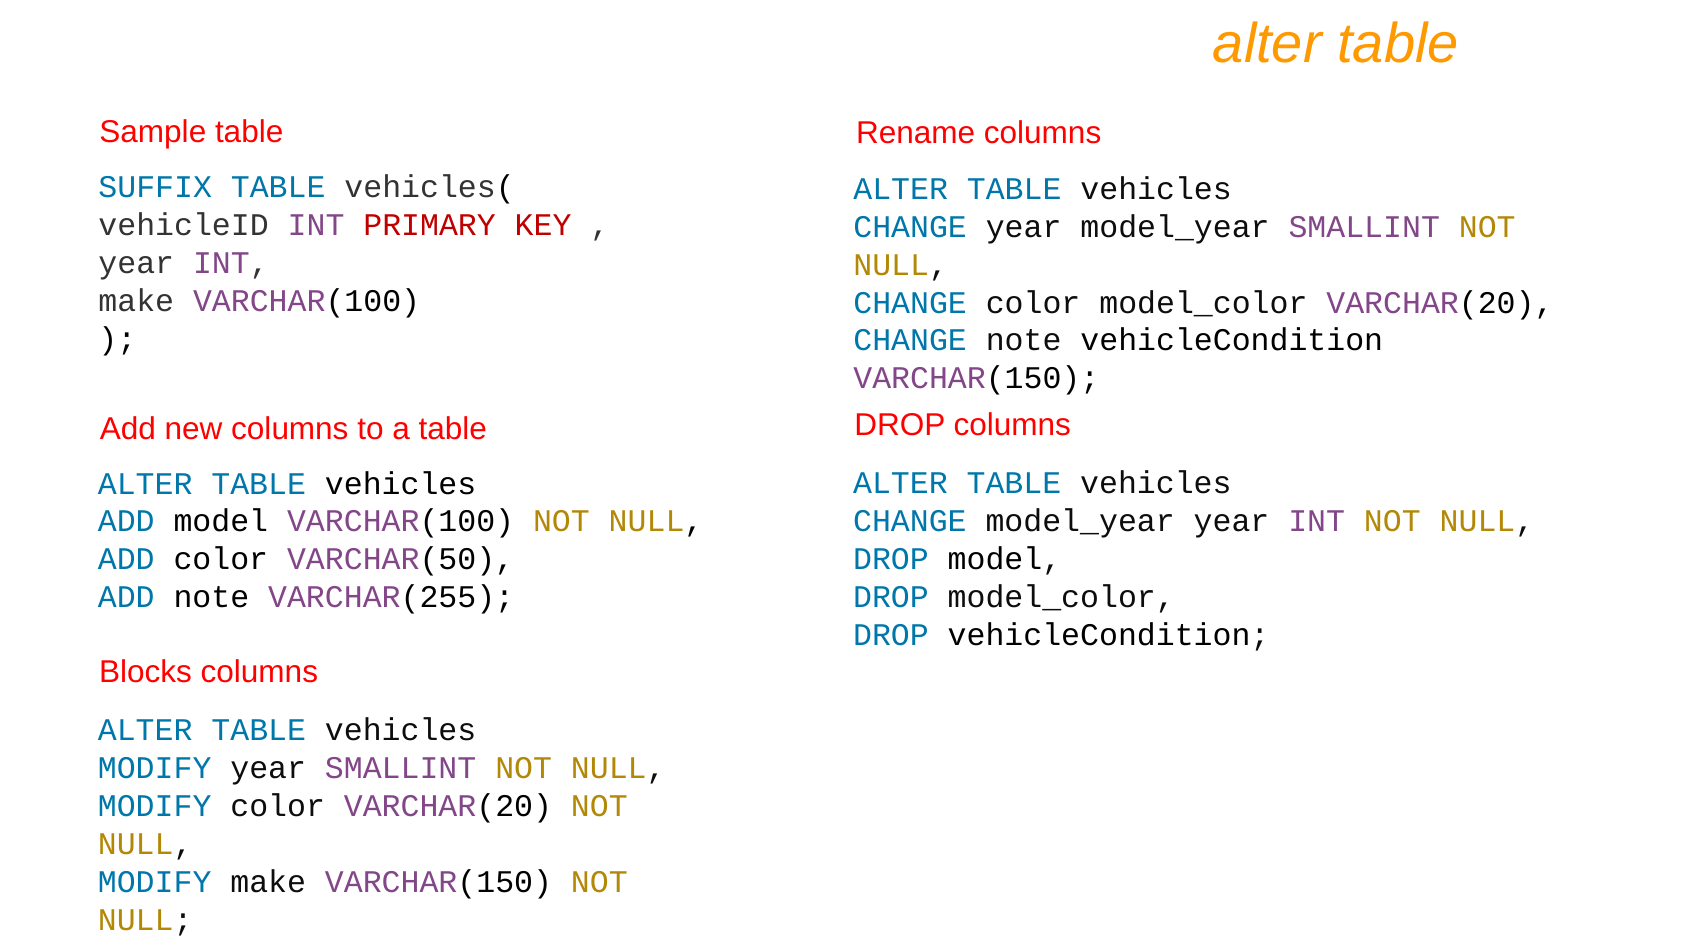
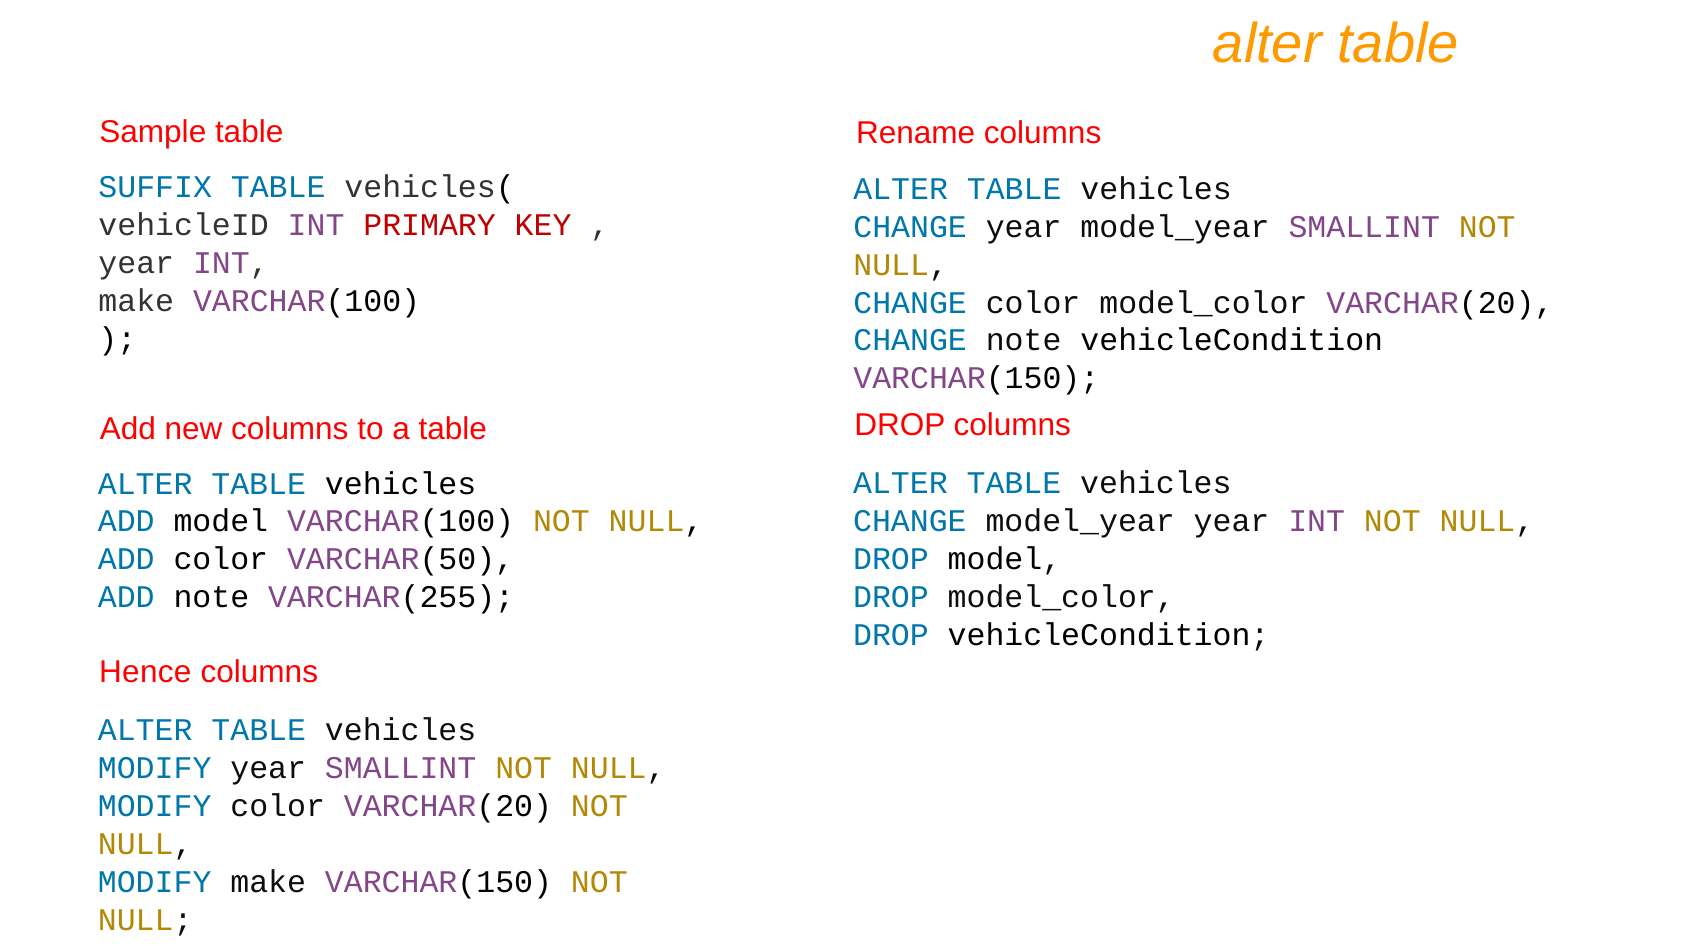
Blocks: Blocks -> Hence (145, 672)
